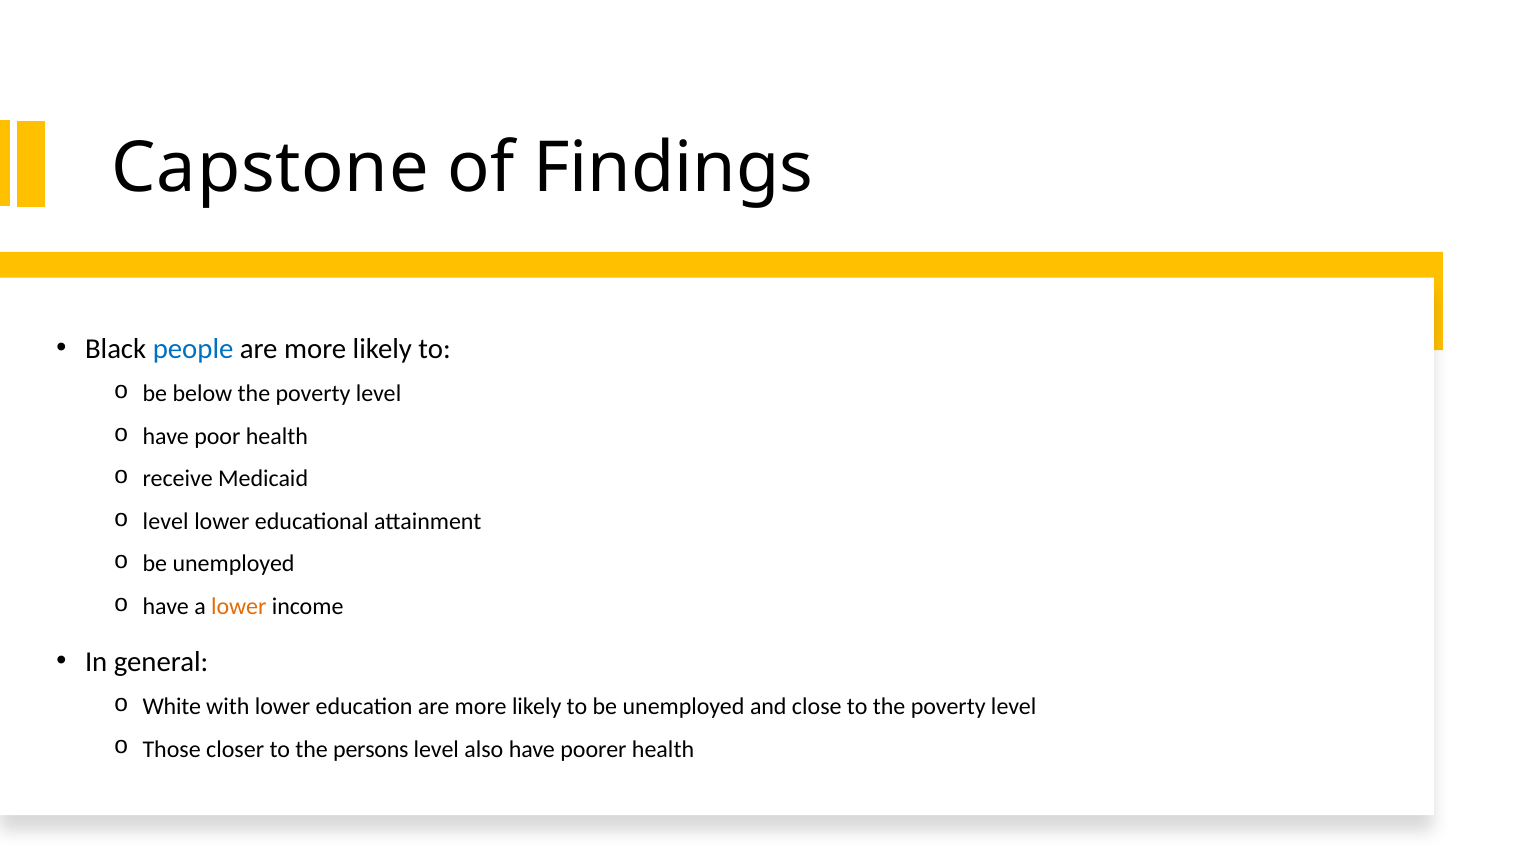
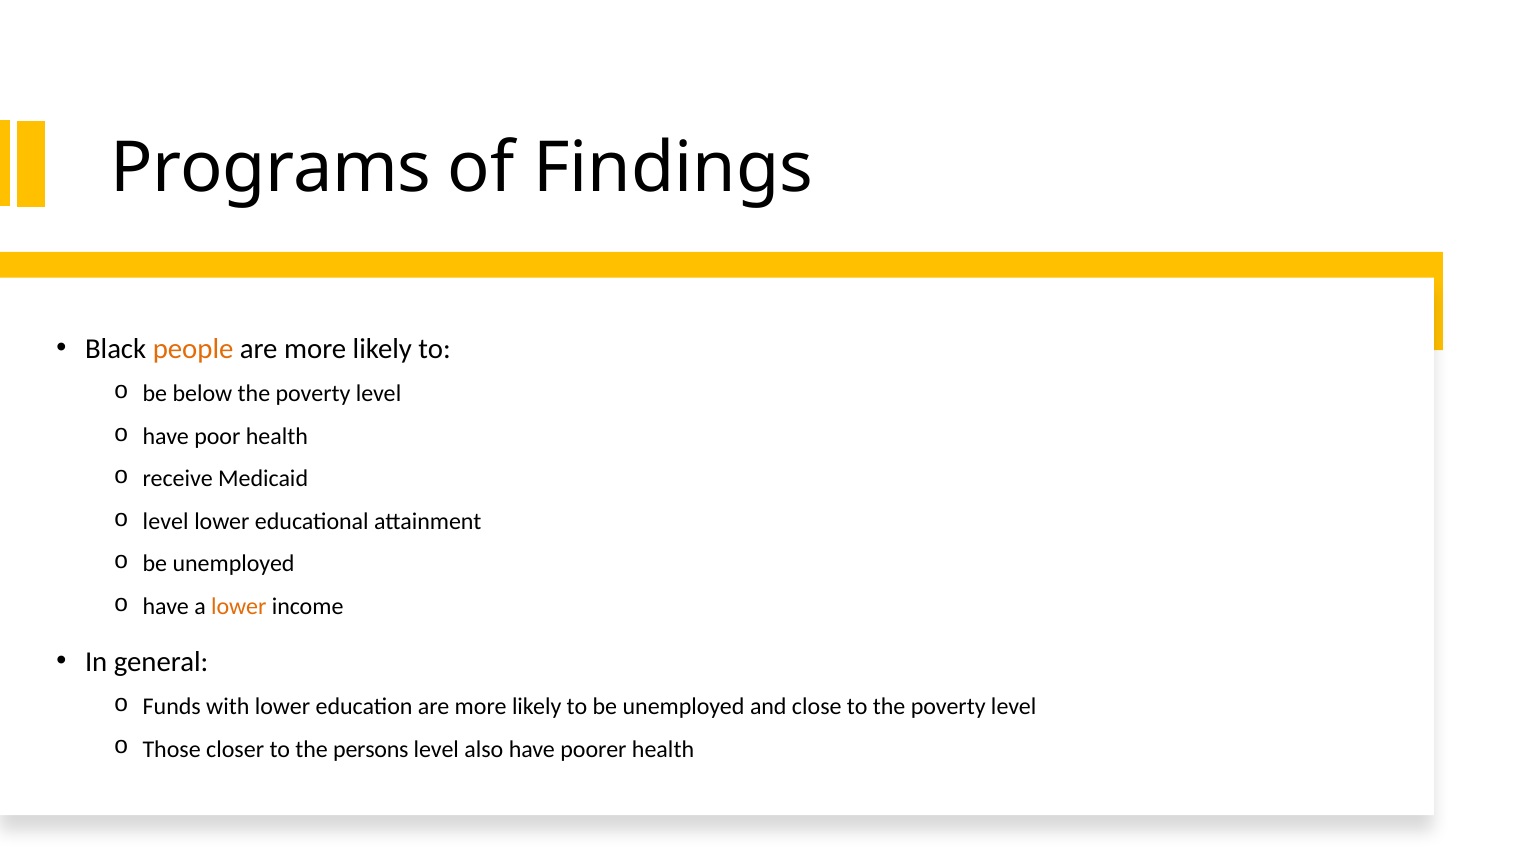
Capstone: Capstone -> Programs (271, 168)
people colour: blue -> orange (193, 349)
White: White -> Funds (172, 707)
